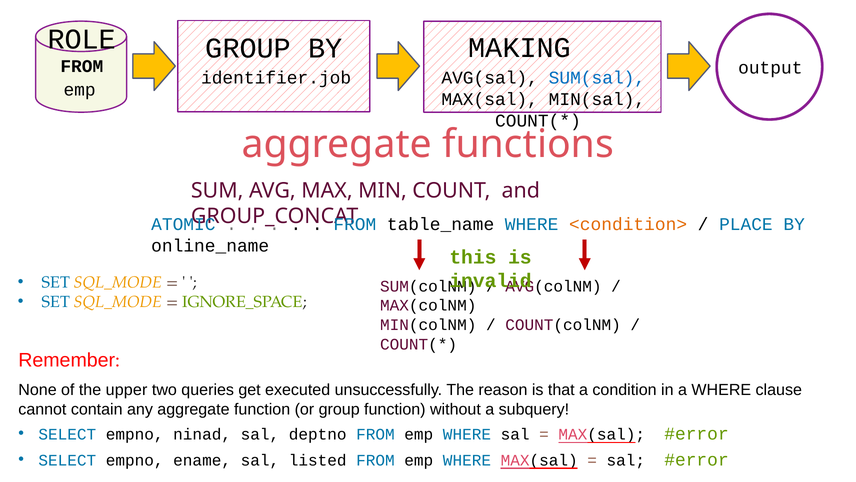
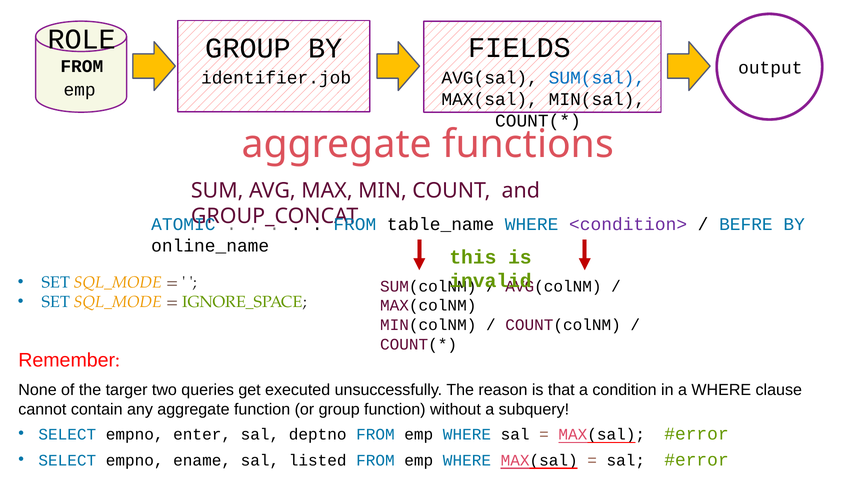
MAKING: MAKING -> FIELDS (520, 48)
<condition> colour: orange -> purple (628, 224)
PLACE: PLACE -> BEFRE (746, 224)
upper: upper -> targer (127, 390)
ninad: ninad -> enter (202, 434)
